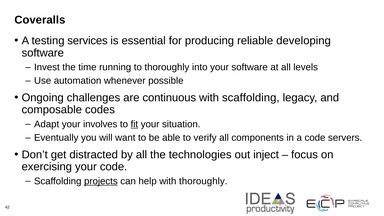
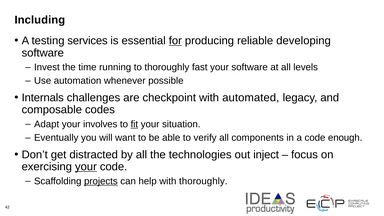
Coveralls: Coveralls -> Including (40, 20)
for underline: none -> present (175, 41)
into: into -> fast (200, 67)
Ongoing: Ongoing -> Internals (43, 98)
continuous: continuous -> checkpoint (169, 98)
with scaffolding: scaffolding -> automated (251, 98)
servers: servers -> enough (345, 138)
your underline: none -> present (86, 167)
